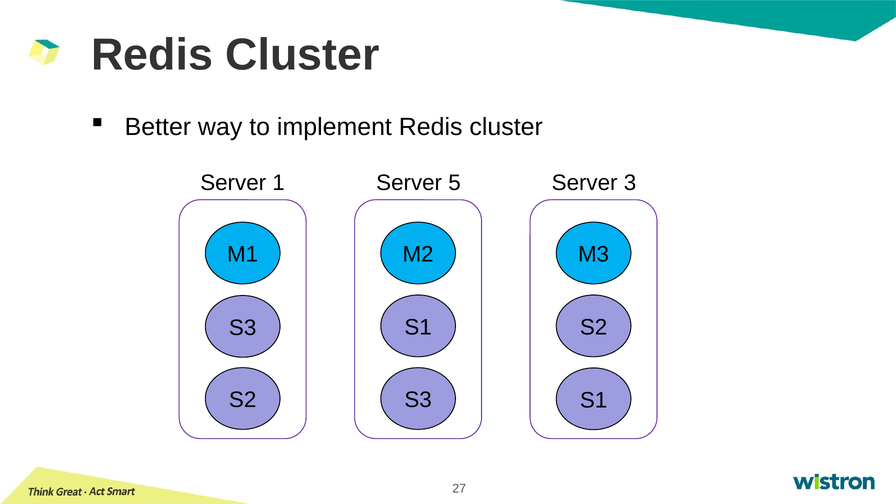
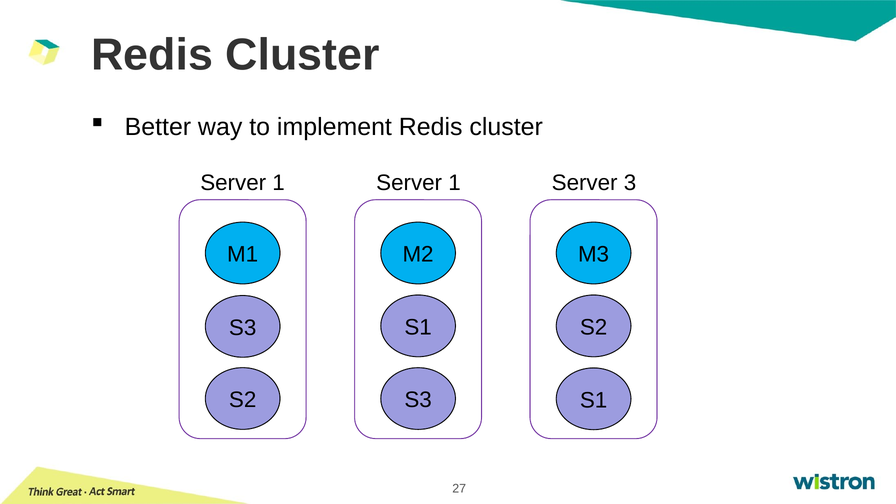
1 Server 5: 5 -> 1 (455, 183)
